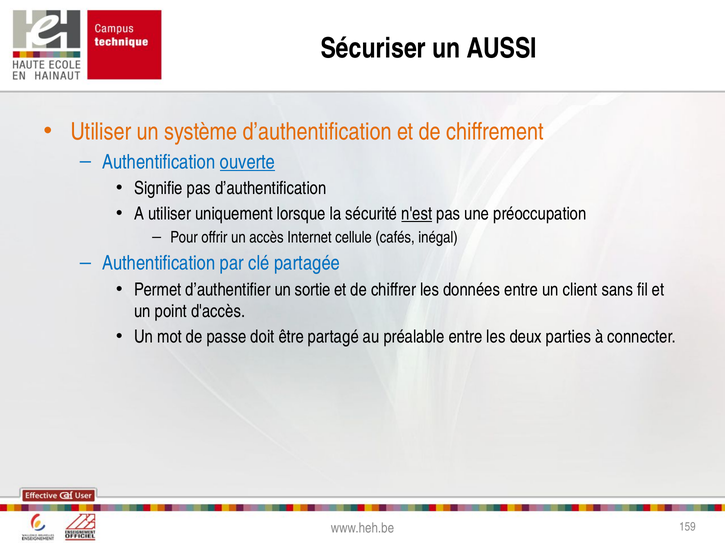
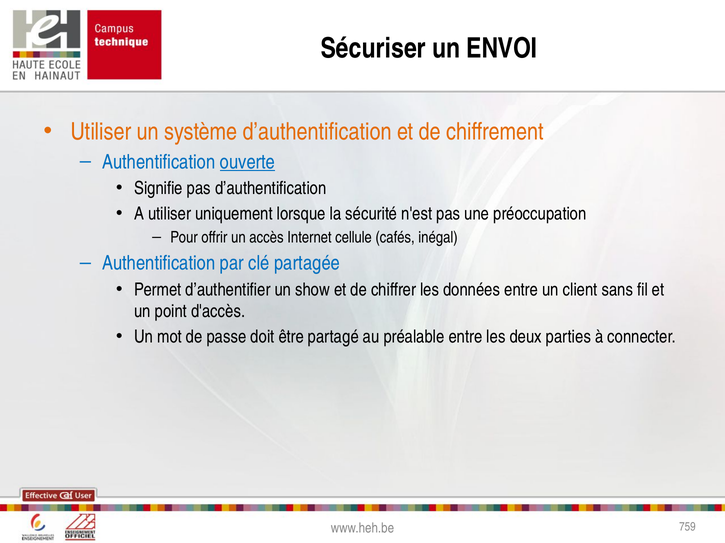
AUSSI: AUSSI -> ENVOI (502, 48)
n'est underline: present -> none (417, 214)
sortie: sortie -> show (313, 290)
159: 159 -> 759 (687, 527)
